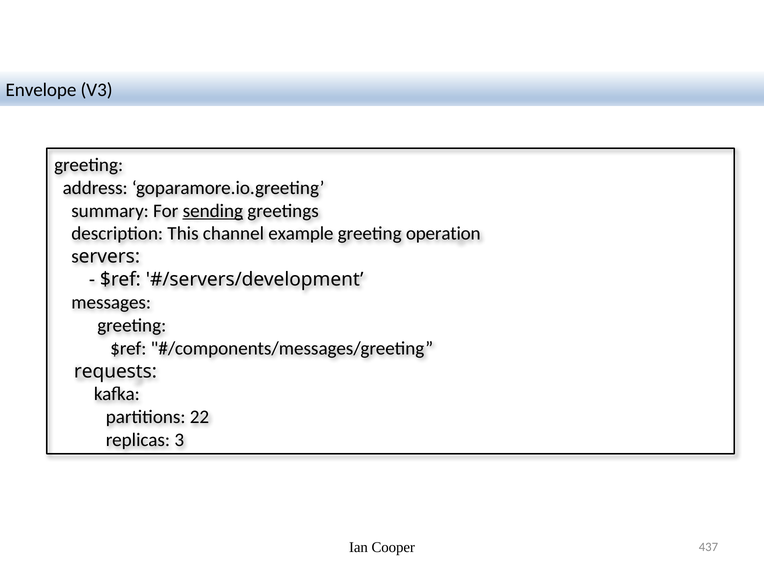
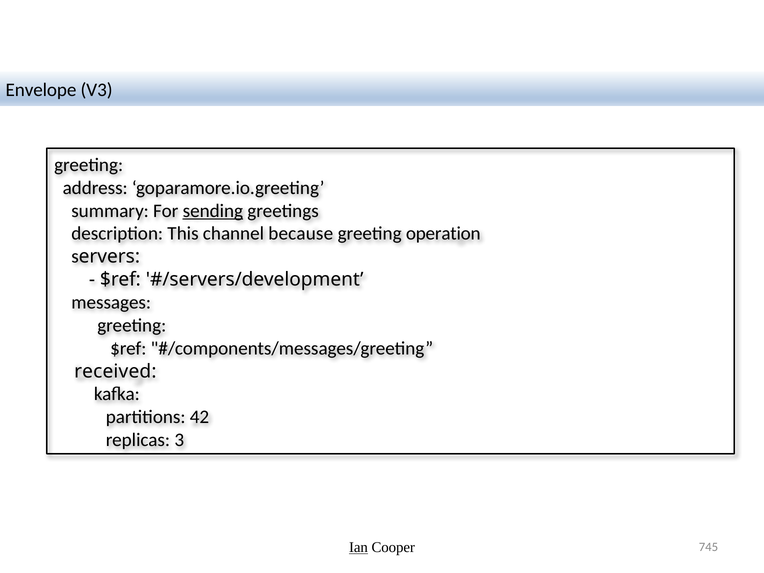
example: example -> because (301, 234)
requests: requests -> received (115, 371)
22: 22 -> 42 (199, 417)
Ian underline: none -> present (358, 547)
437: 437 -> 745 (708, 547)
